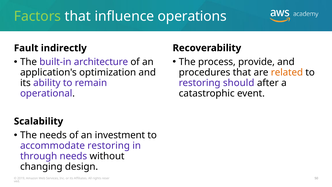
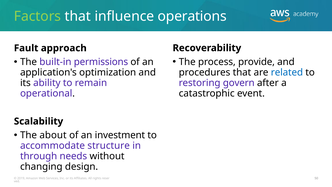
indirectly: indirectly -> approach (64, 48)
architecture: architecture -> permissions (101, 62)
related colour: orange -> blue (287, 72)
should: should -> govern (239, 83)
The needs: needs -> about (53, 135)
accommodate restoring: restoring -> structure (109, 146)
